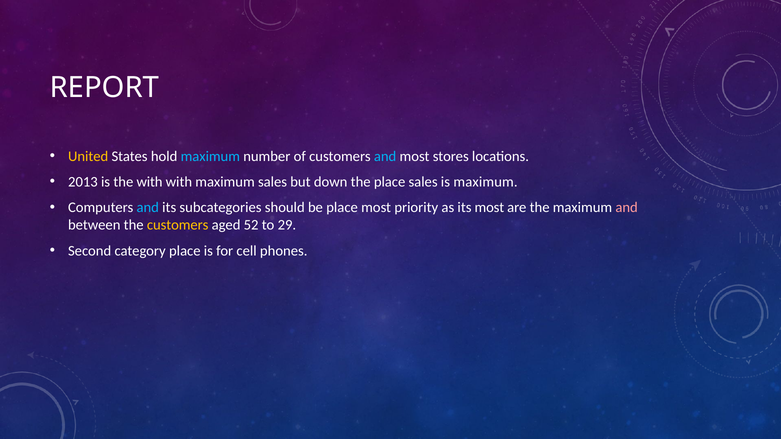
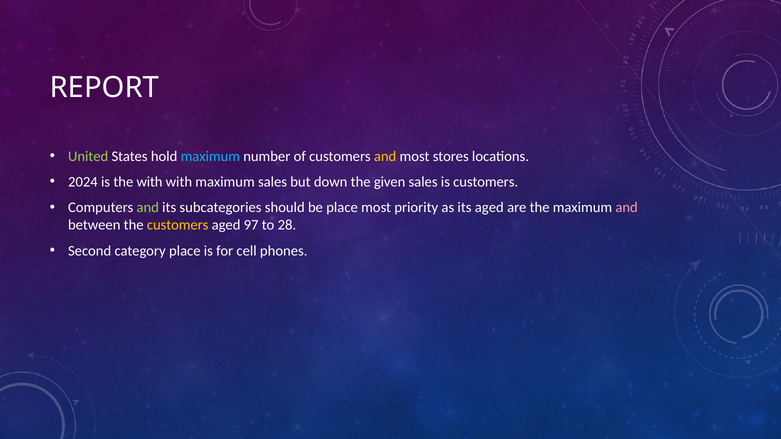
United colour: yellow -> light green (88, 156)
and colour: light blue -> yellow (385, 156)
2013: 2013 -> 2024 (83, 182)
the place: place -> given (390, 182)
is maximum: maximum -> customers (486, 182)
and colour: light blue -> light green (148, 208)
its most: most -> aged (489, 208)
52: 52 -> 97 (251, 225)
29: 29 -> 28 (287, 225)
